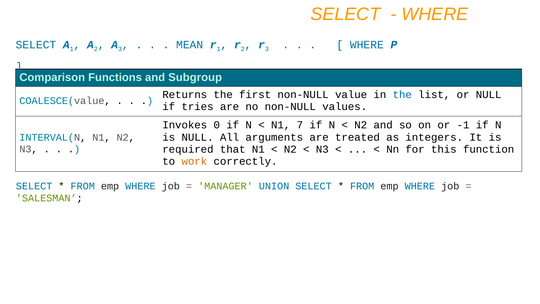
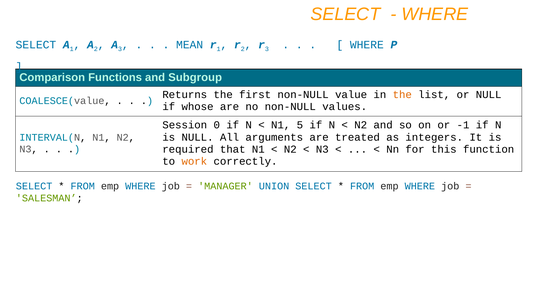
the colour: blue -> orange (402, 95)
tries: tries -> whose (198, 107)
Invokes: Invokes -> Session (185, 125)
7: 7 -> 5 (300, 125)
